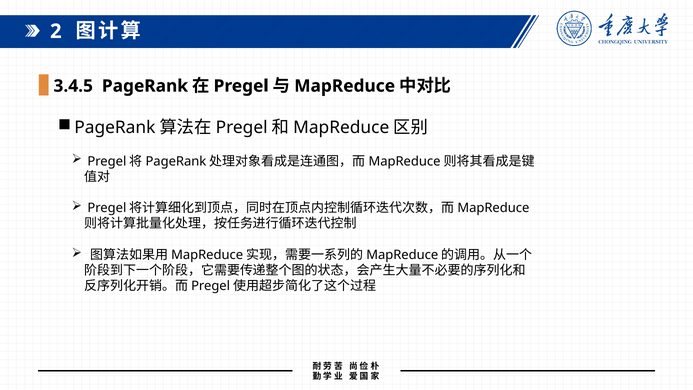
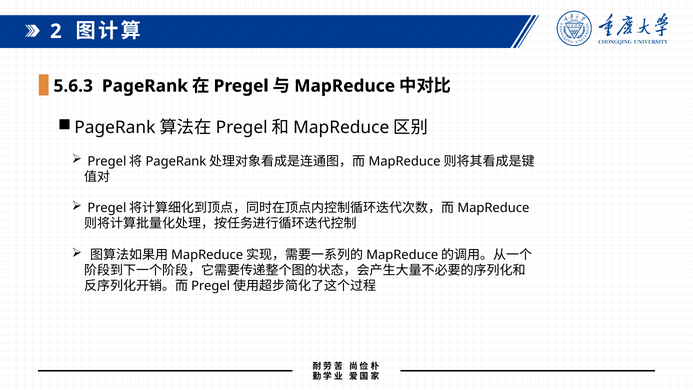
3.4.5: 3.4.5 -> 5.6.3 (73, 86)
